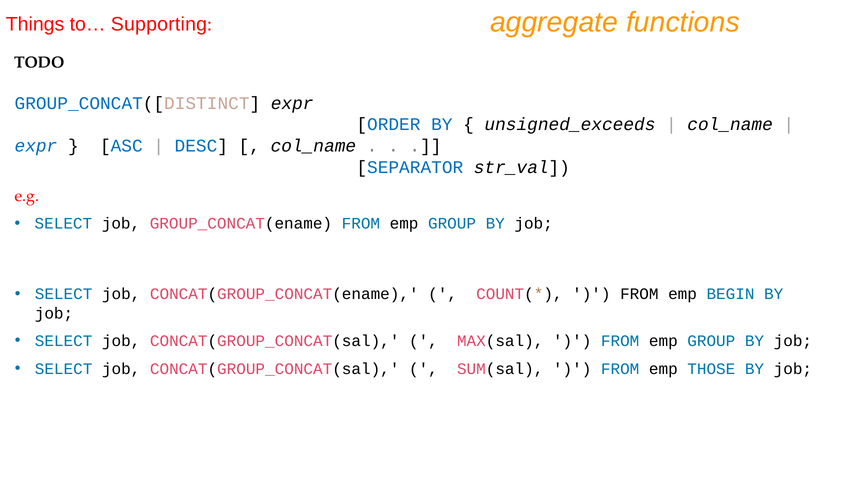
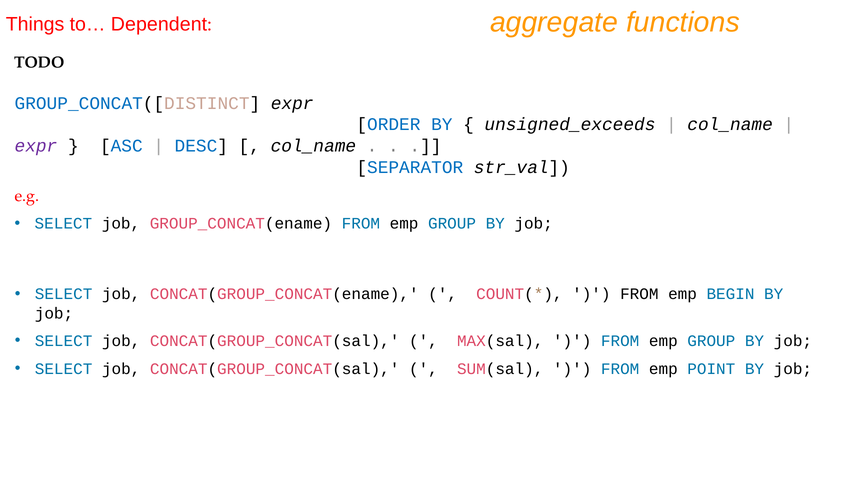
Supporting: Supporting -> Dependent (159, 24)
expr colour: blue -> purple (36, 146)
THOSE: THOSE -> POINT (711, 369)
